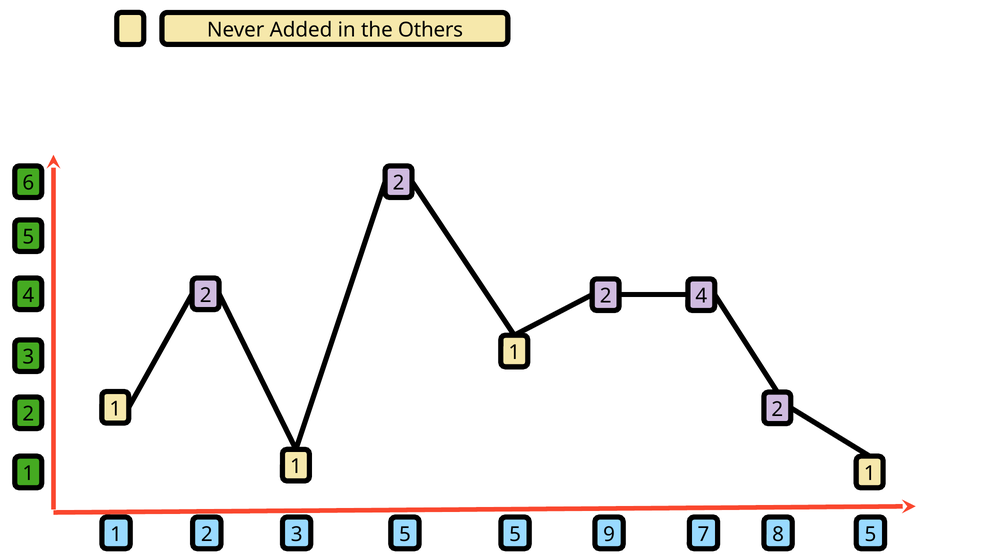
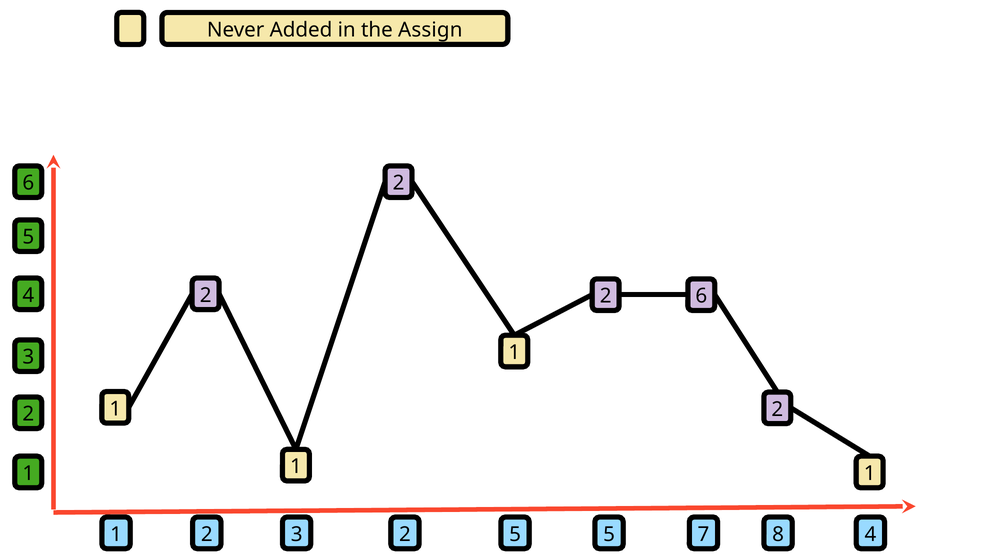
Others: Others -> Assign (430, 30)
2 4: 4 -> 6 (701, 297)
3 5: 5 -> 2 (405, 535)
5 9: 9 -> 5 (609, 535)
8 5: 5 -> 4 (870, 535)
